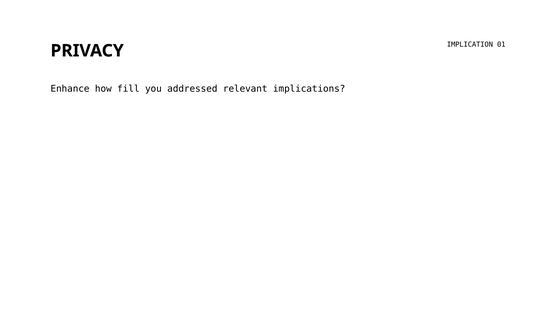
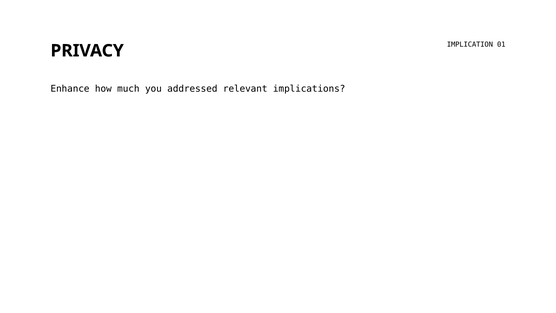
fill: fill -> much (128, 89)
